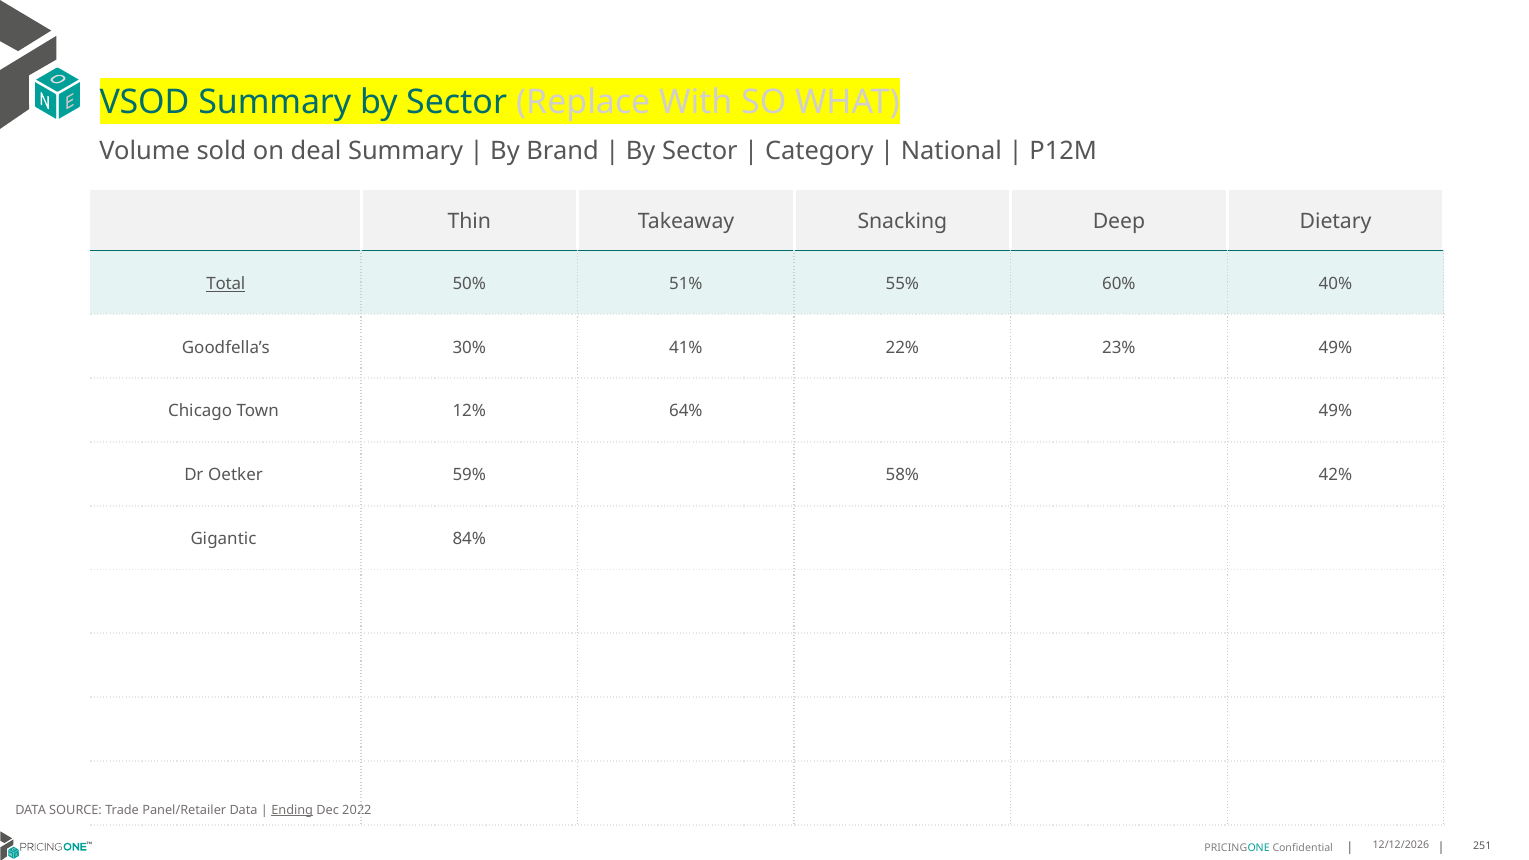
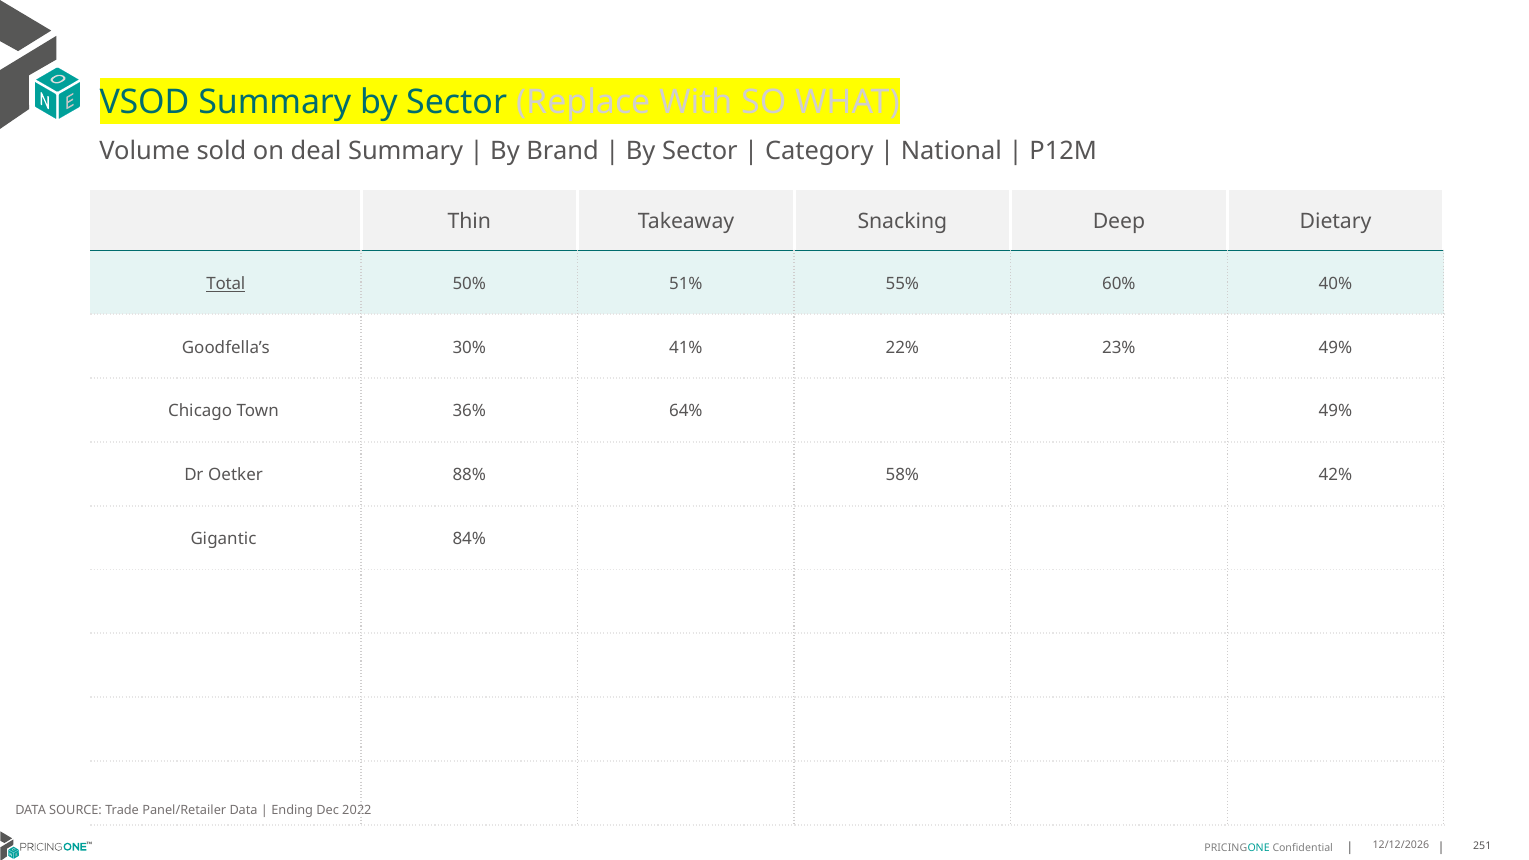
12%: 12% -> 36% (469, 411)
59%: 59% -> 88% (469, 475)
Ending underline: present -> none (292, 810)
